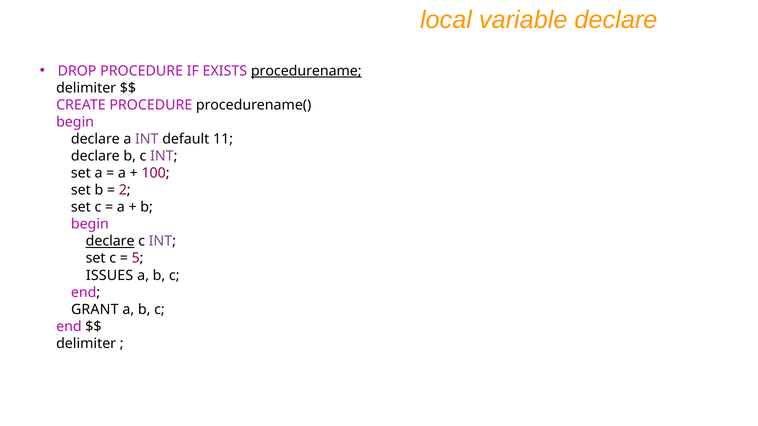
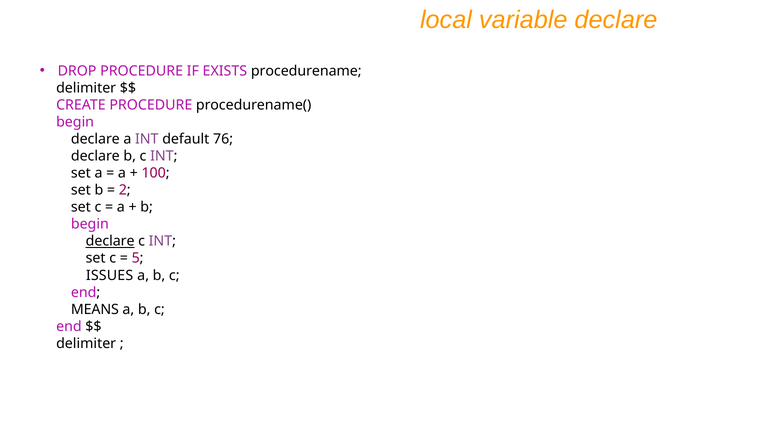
procedurename underline: present -> none (306, 71)
11: 11 -> 76 (223, 139)
GRANT: GRANT -> MEANS (95, 310)
